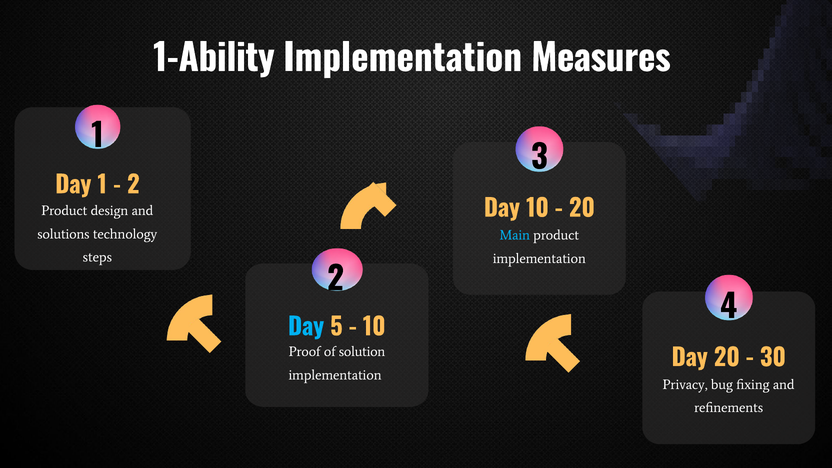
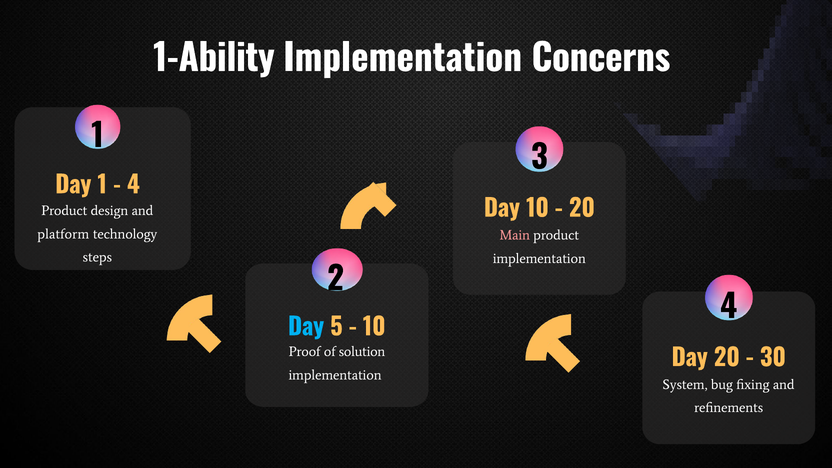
Measures: Measures -> Concerns (601, 59)
2: 2 -> 4 (133, 185)
solutions: solutions -> platform (63, 234)
Main colour: light blue -> pink (515, 235)
Privacy: Privacy -> System (685, 385)
